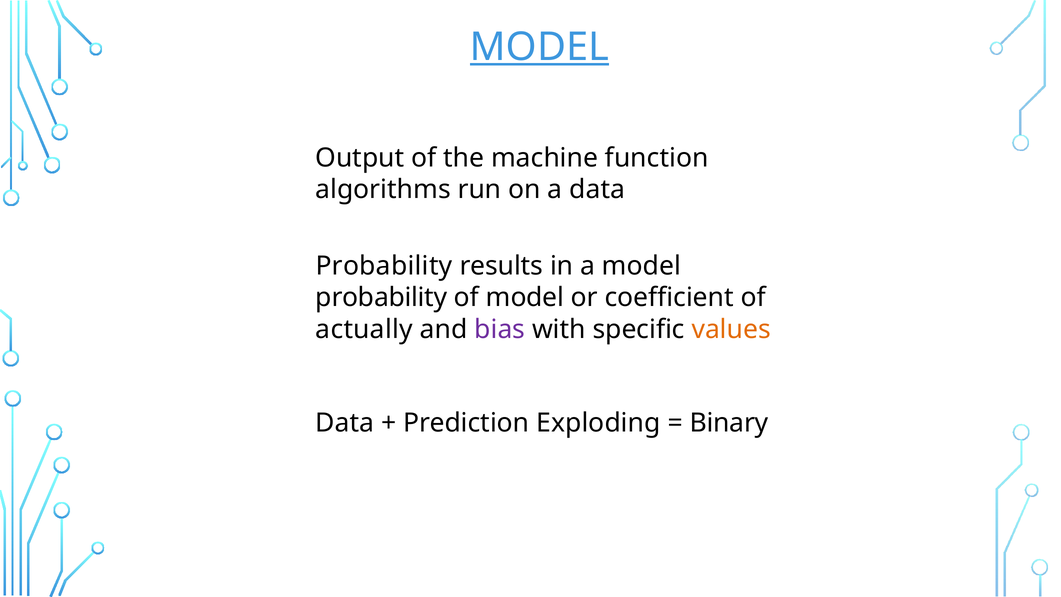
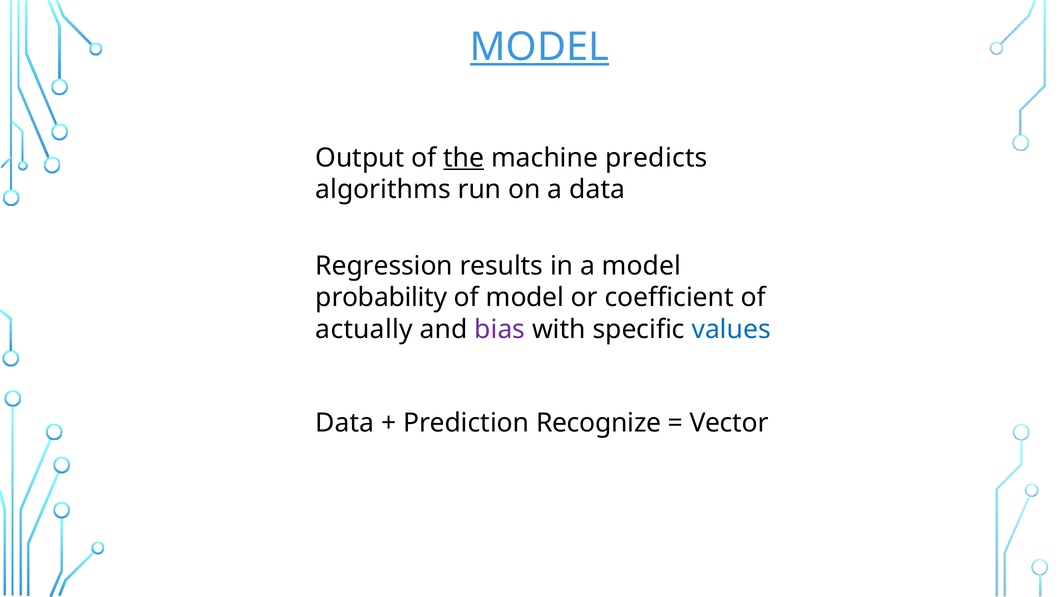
the underline: none -> present (464, 158)
function: function -> predicts (657, 158)
Probability: Probability -> Regression (384, 266)
values colour: orange -> blue (731, 329)
Exploding: Exploding -> Recognize (599, 423)
Binary: Binary -> Vector (729, 423)
